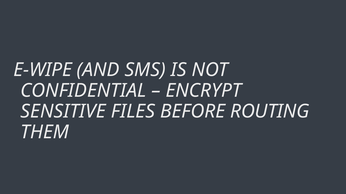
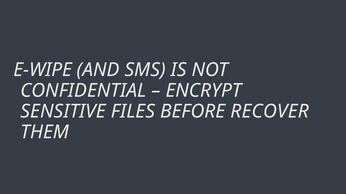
ROUTING: ROUTING -> RECOVER (270, 112)
